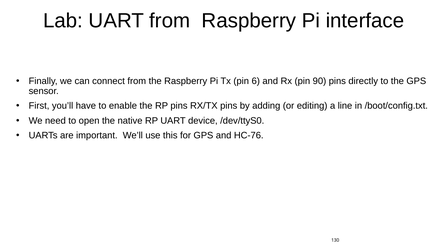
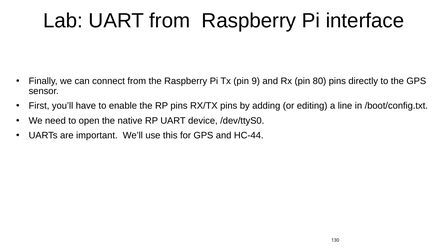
6: 6 -> 9 (256, 81)
90: 90 -> 80 (319, 81)
HC-76: HC-76 -> HC-44 (249, 135)
